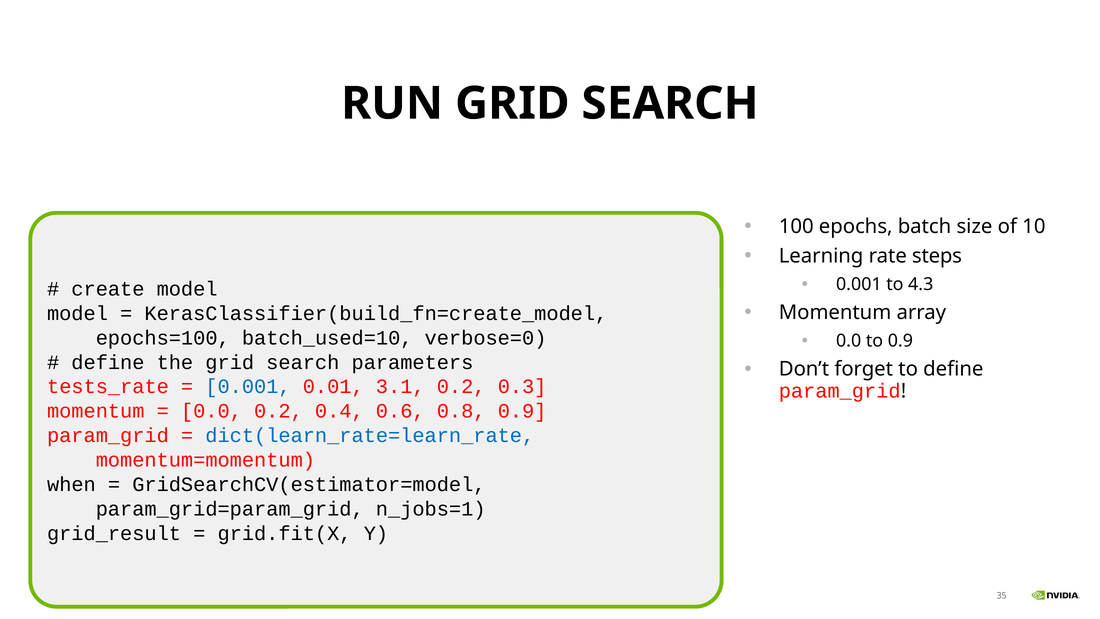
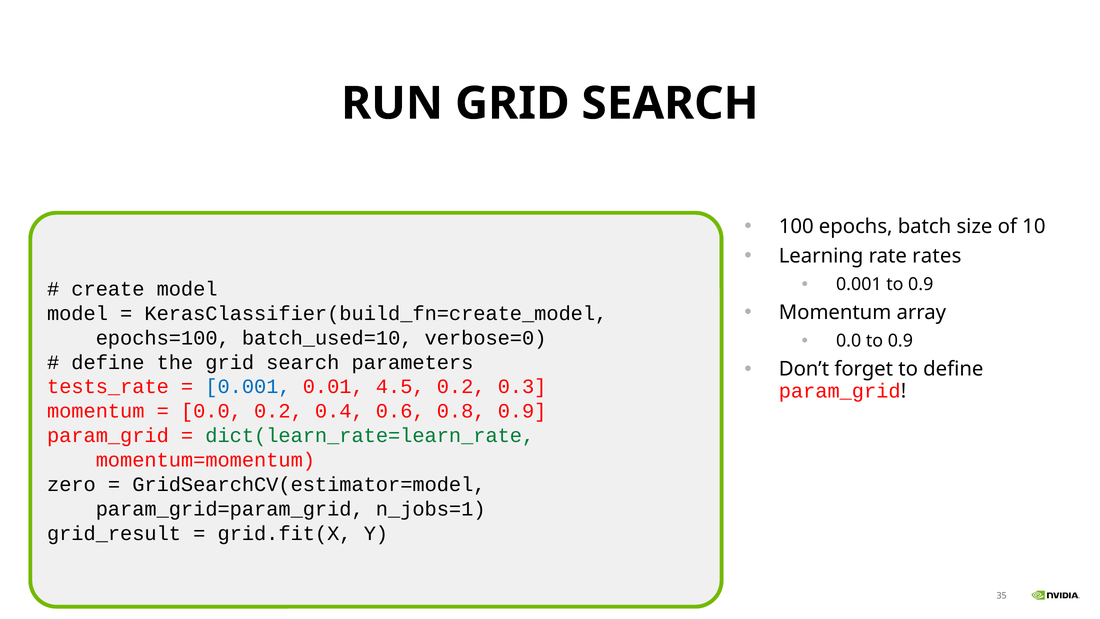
steps: steps -> rates (937, 256)
0.001 to 4.3: 4.3 -> 0.9 (921, 284)
3.1: 3.1 -> 4.5 (400, 387)
dict(learn_rate=learn_rate colour: blue -> green (370, 435)
when: when -> zero (71, 484)
